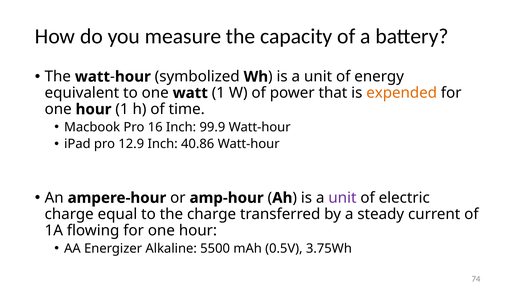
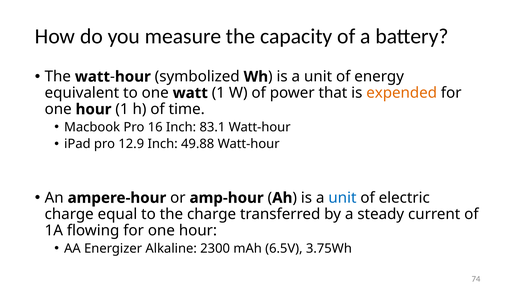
99.9: 99.9 -> 83.1 (212, 127)
40.86: 40.86 -> 49.88 (198, 144)
unit colour: purple -> blue (342, 198)
5500: 5500 -> 2300 (215, 249)
0.5V: 0.5V -> 6.5V (284, 249)
